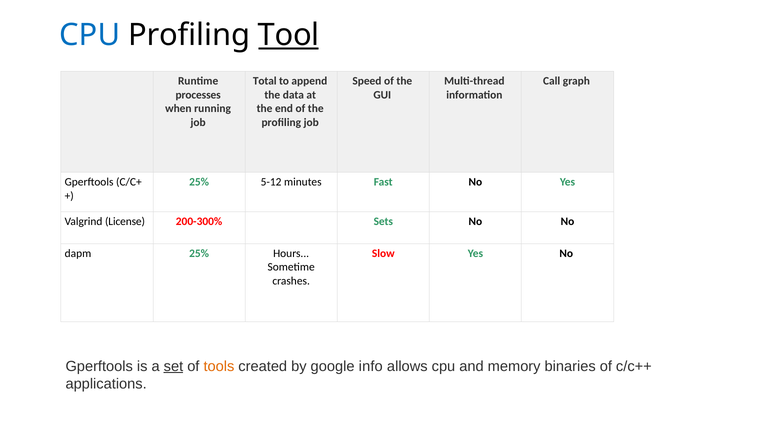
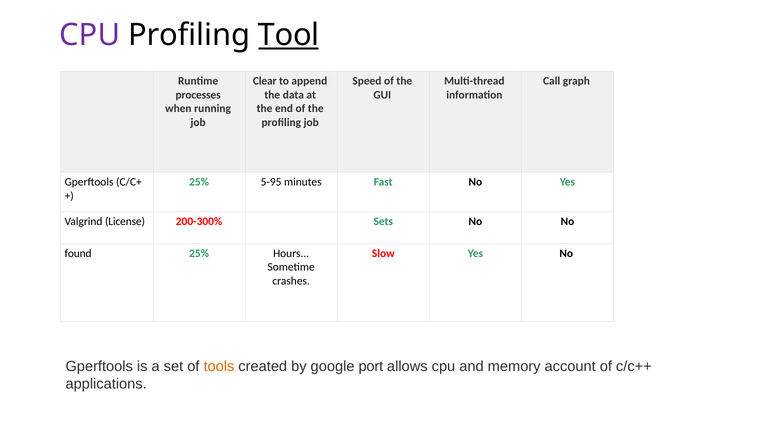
CPU colour: blue -> purple (90, 35)
Total: Total -> Clear (265, 81)
5-12: 5-12 -> 5-95 (271, 182)
dapm: dapm -> found (78, 253)
set underline: present -> none (173, 366)
info: info -> port (371, 366)
binaries: binaries -> account (570, 366)
